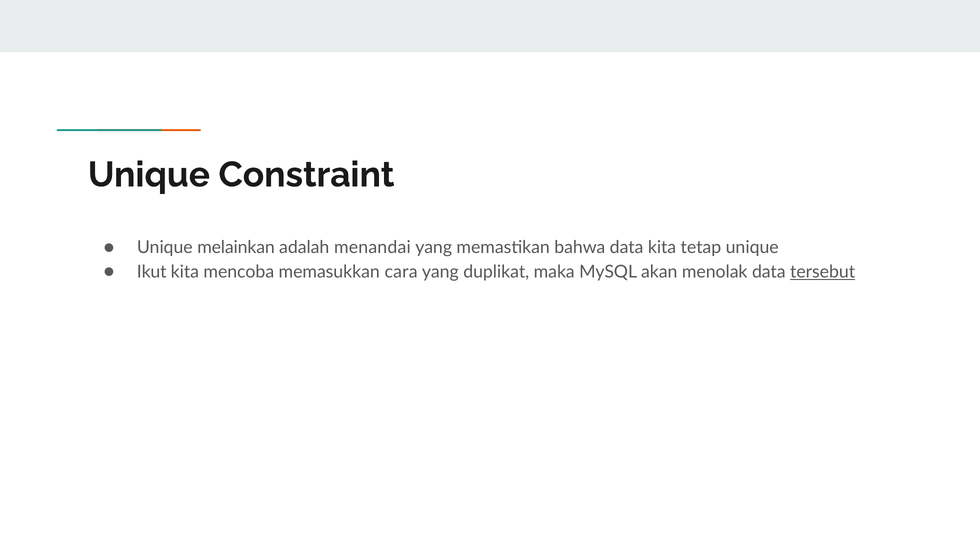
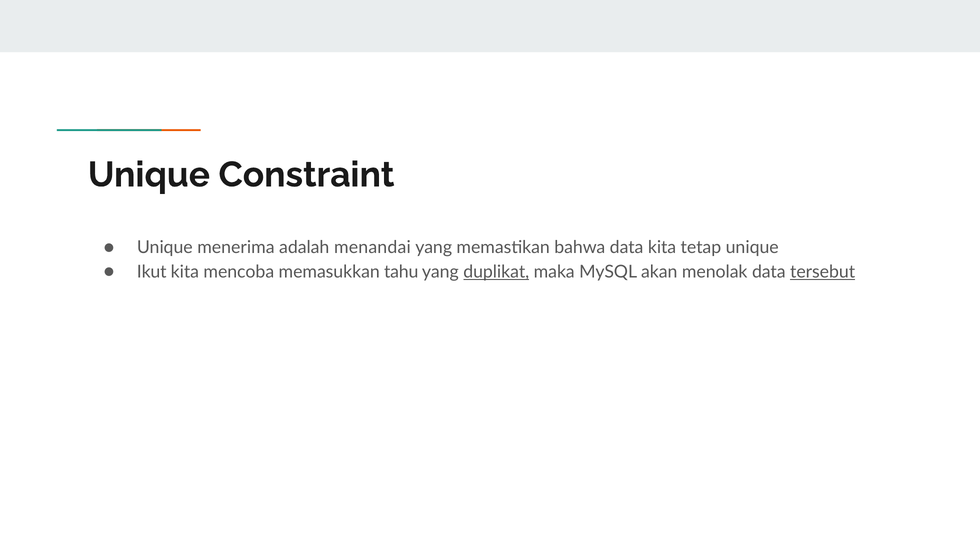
melainkan: melainkan -> menerima (236, 248)
cara: cara -> tahu (401, 272)
duplikat underline: none -> present (496, 272)
